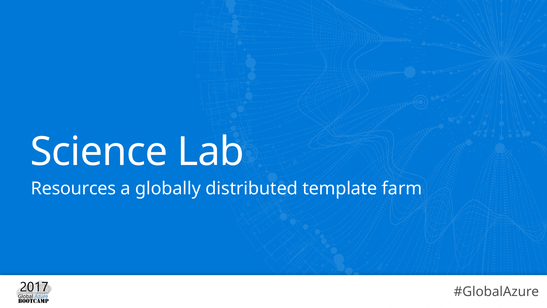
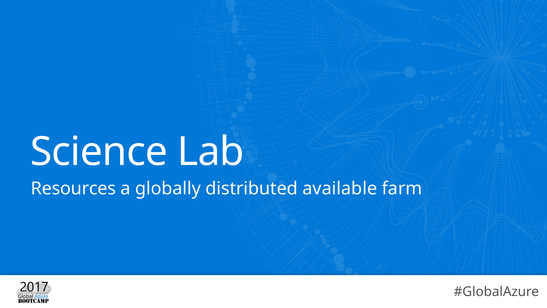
template: template -> available (340, 188)
